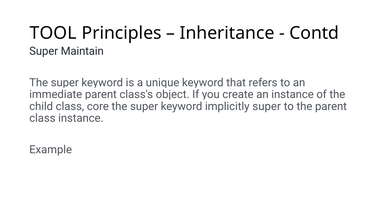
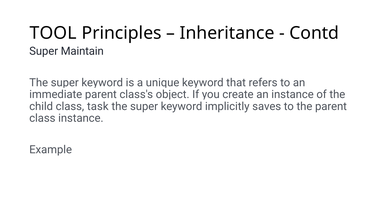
core: core -> task (98, 106)
implicitly super: super -> saves (267, 106)
